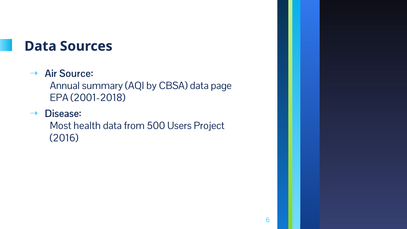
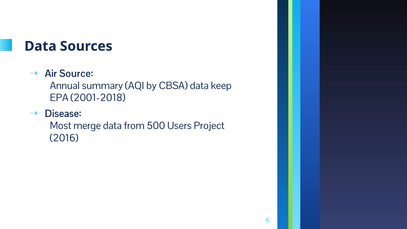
page: page -> keep (221, 86)
health: health -> merge (87, 126)
